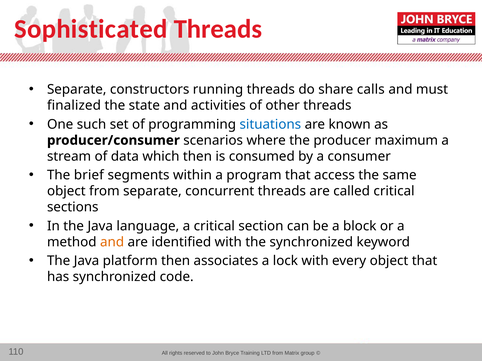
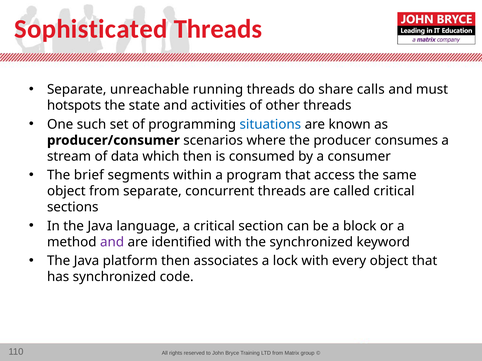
constructors: constructors -> unreachable (150, 90)
finalized: finalized -> hotspots (74, 106)
maximum: maximum -> consumes (406, 141)
and colour: orange -> purple (112, 242)
